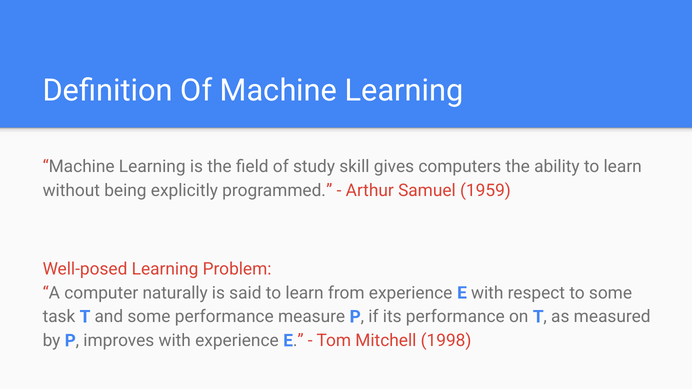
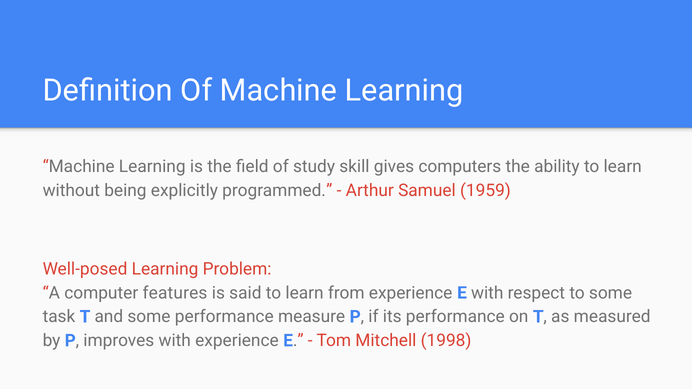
naturally: naturally -> features (175, 293)
